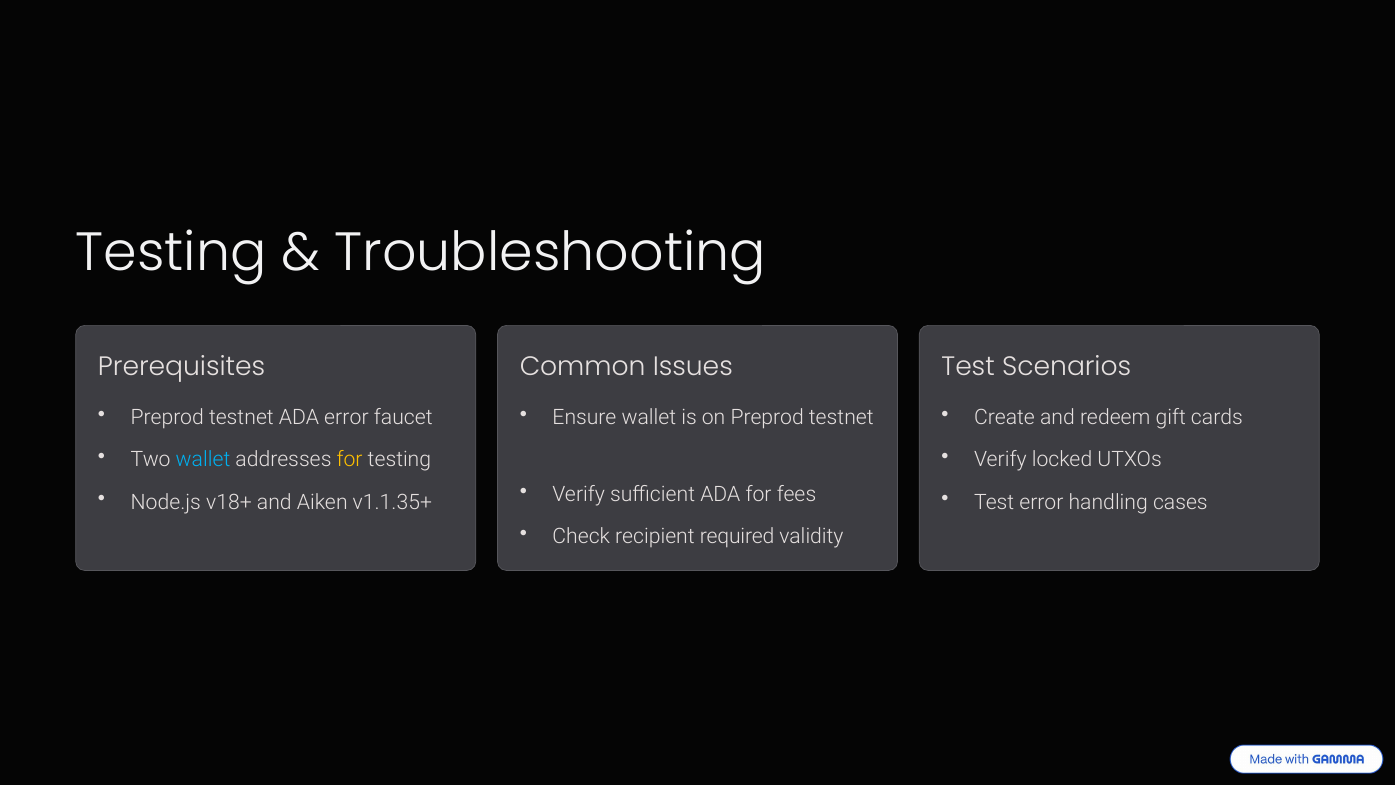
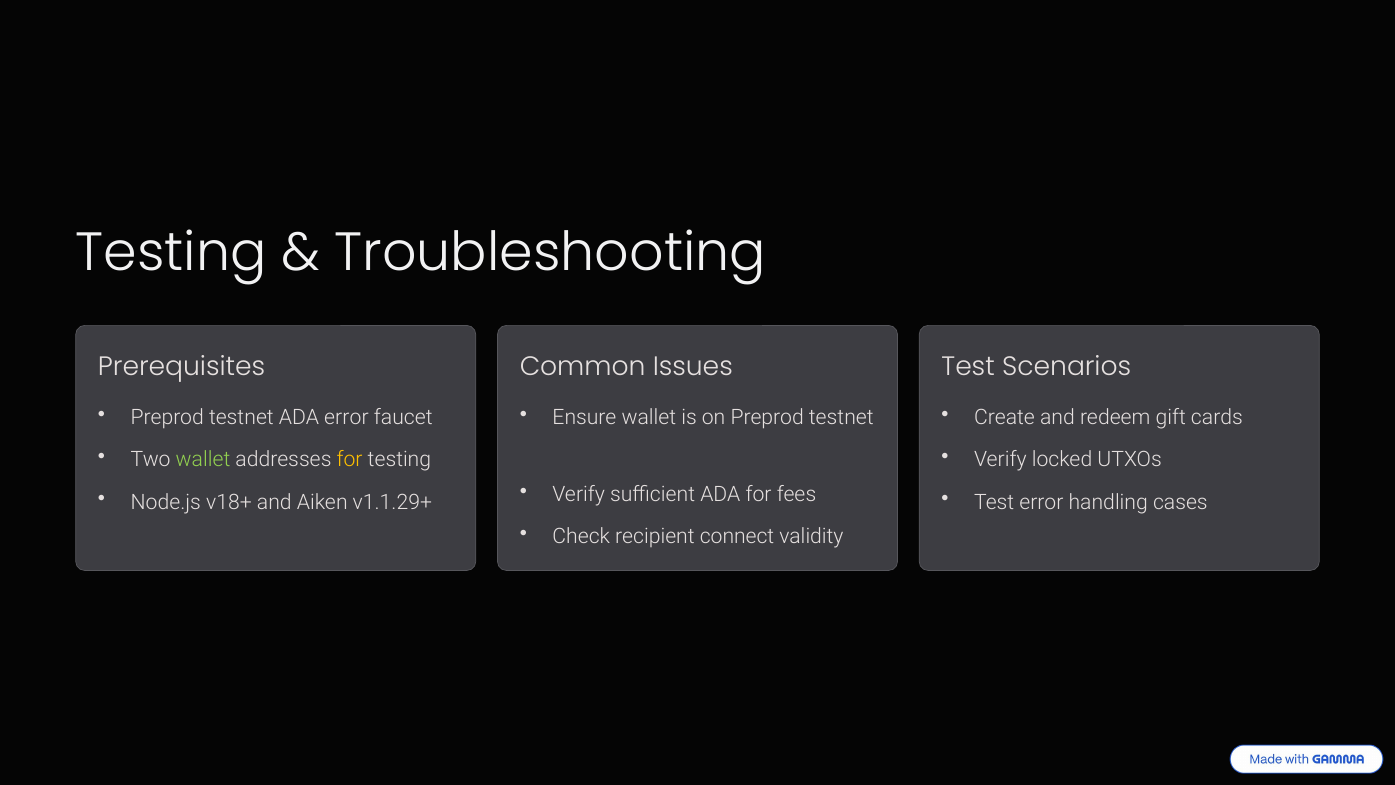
wallet colour: light blue -> light green (203, 460)
v1.1.35+: v1.1.35+ -> v1.1.29+ (392, 502)
required: required -> connect (737, 537)
